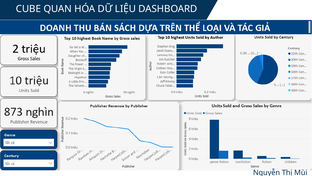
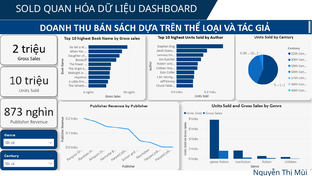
CUBE: CUBE -> SOLD (28, 9)
